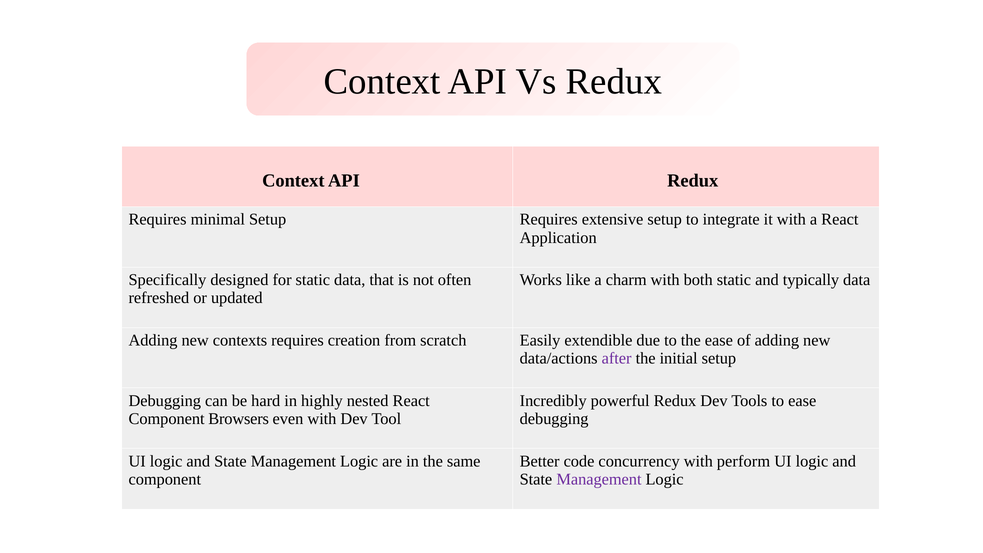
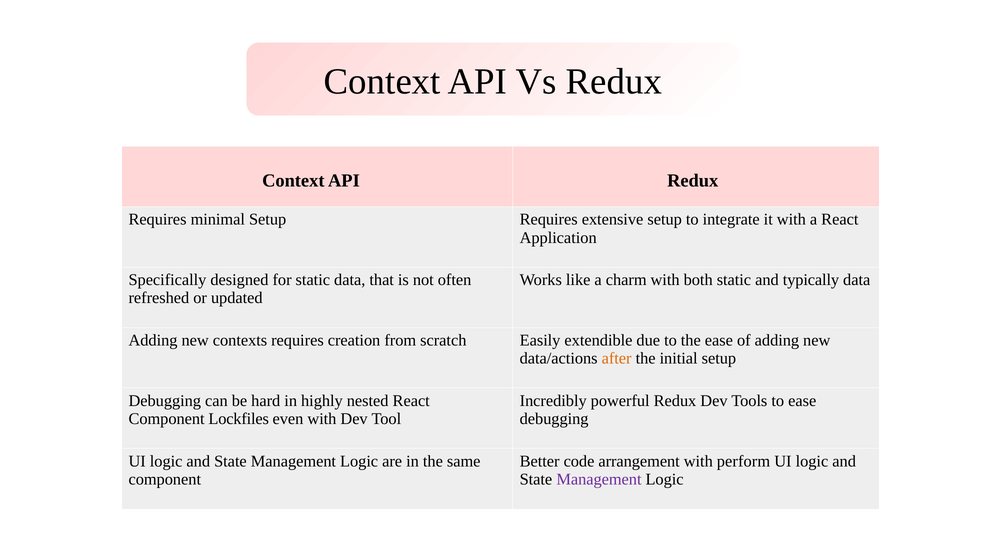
after colour: purple -> orange (617, 358)
Browsers: Browsers -> Lockfiles (239, 419)
concurrency: concurrency -> arrangement (639, 461)
